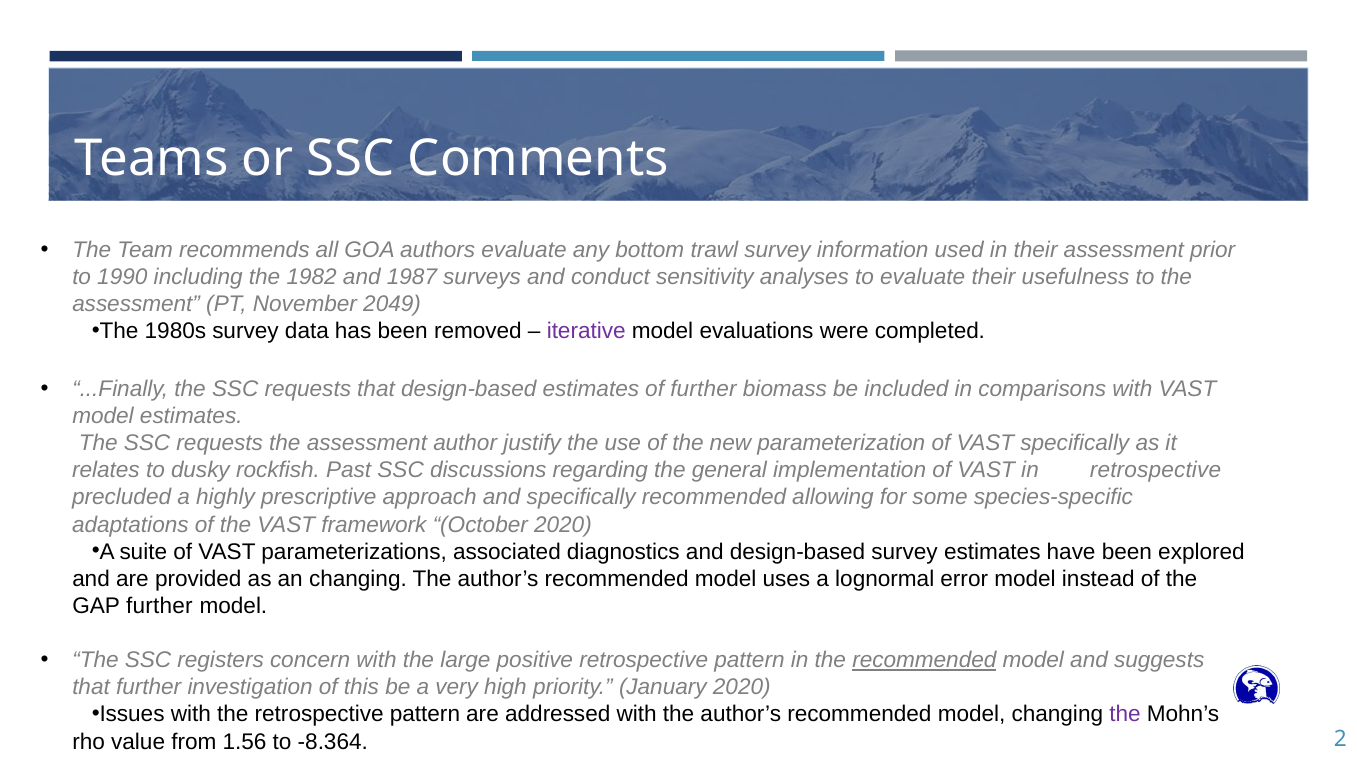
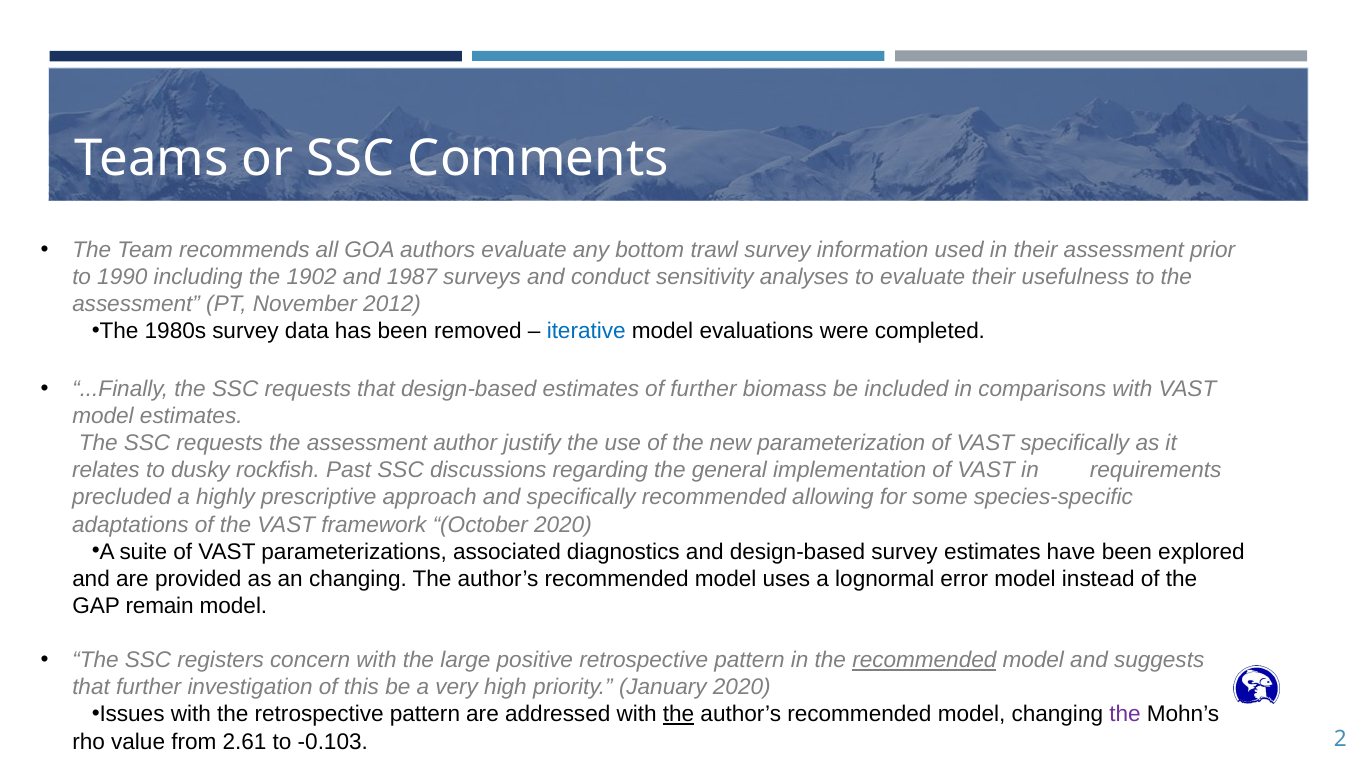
1982: 1982 -> 1902 (312, 277)
2049: 2049 -> 2012 (392, 304)
iterative colour: purple -> blue (586, 332)
in retrospective: retrospective -> requirements (1156, 471)
GAP further: further -> remain (160, 606)
the underline: none -> present (679, 715)
1.56: 1.56 -> 2.61 (245, 742)
-8.364: -8.364 -> -0.103 (333, 742)
